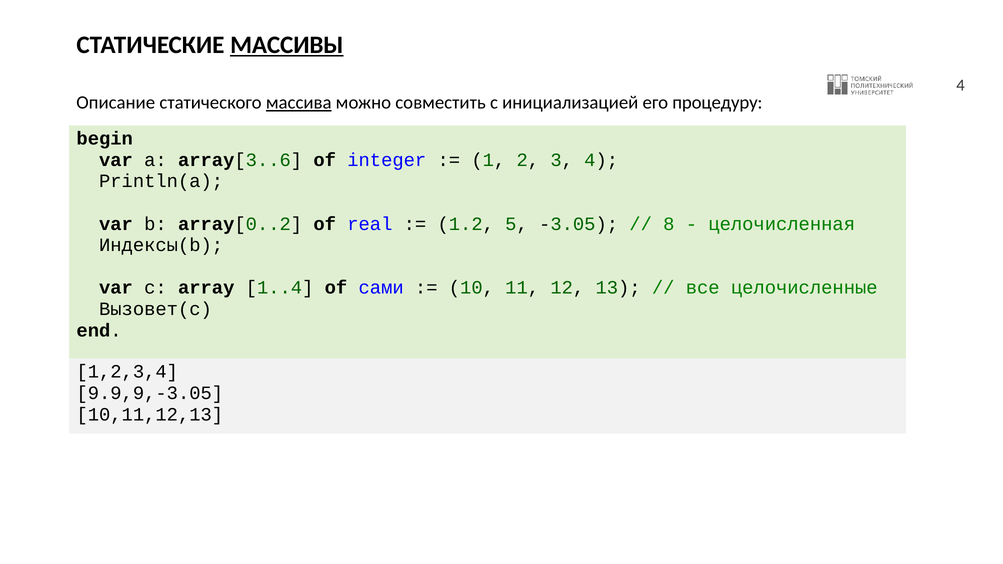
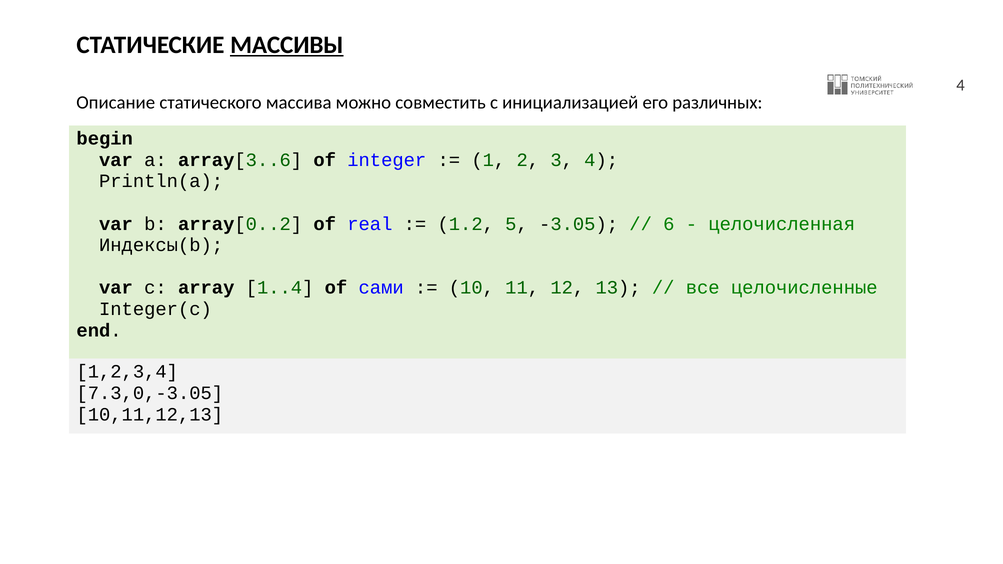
массива underline: present -> none (299, 103)
процедуру: процедуру -> различных (717, 103)
8: 8 -> 6 (669, 224)
Вызовет(c: Вызовет(c -> Integer(c (155, 309)
9.9,9,-3.05: 9.9,9,-3.05 -> 7.3,0,-3.05 (150, 393)
